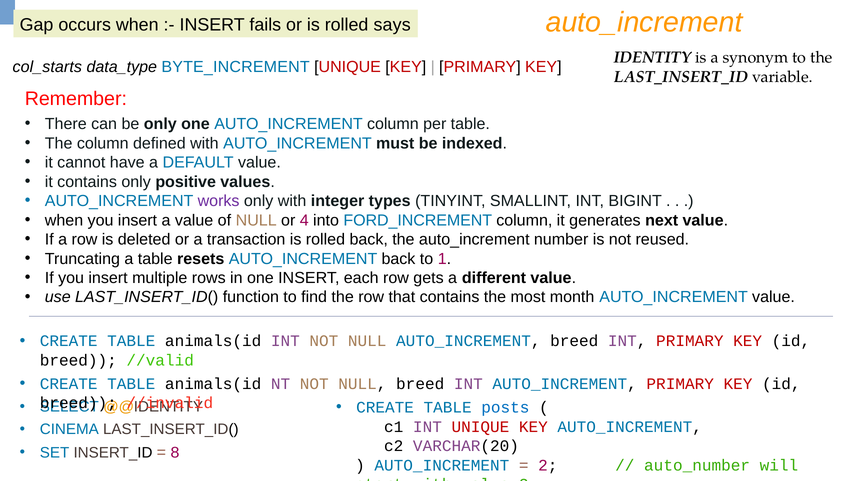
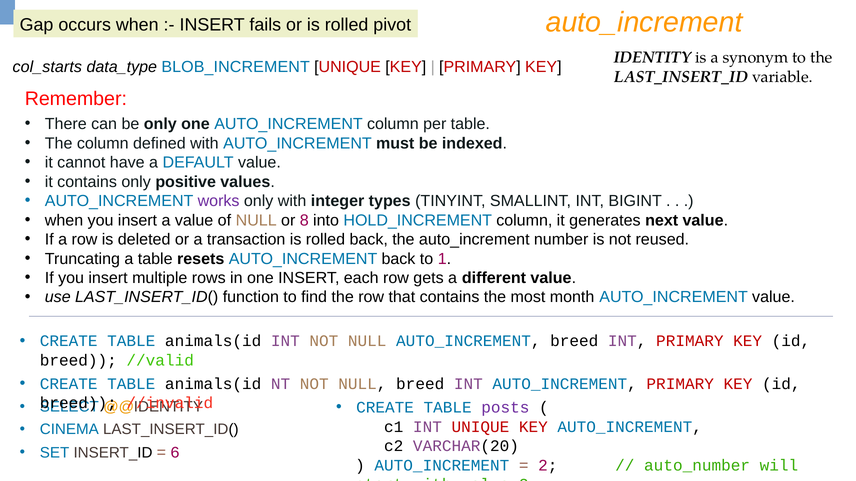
says: says -> pivot (392, 25)
BYTE_INCREMENT: BYTE_INCREMENT -> BLOB_INCREMENT (236, 67)
4: 4 -> 8 (304, 220)
FORD_INCREMENT: FORD_INCREMENT -> HOLD_INCREMENT (418, 220)
posts colour: blue -> purple (505, 408)
8: 8 -> 6 (175, 453)
